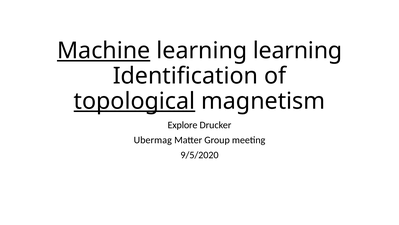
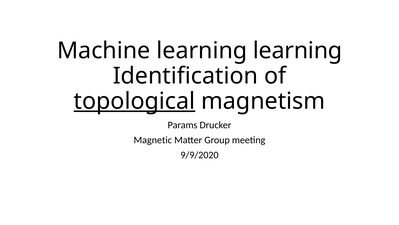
Machine underline: present -> none (104, 51)
Explore: Explore -> Params (183, 125)
Ubermag: Ubermag -> Magnetic (153, 140)
9/5/2020: 9/5/2020 -> 9/9/2020 (199, 155)
